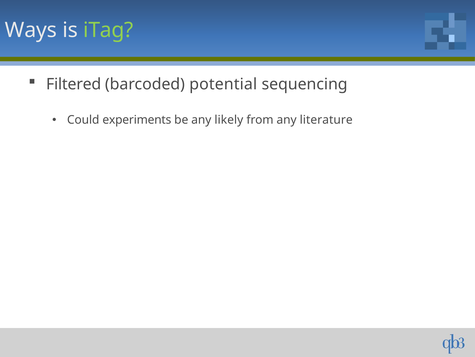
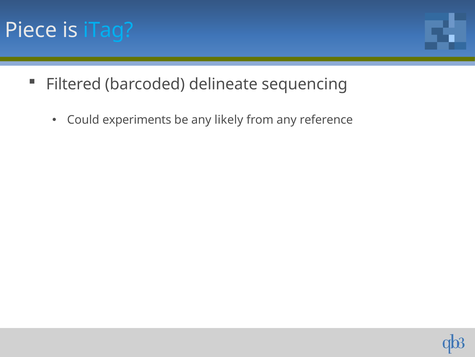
Ways: Ways -> Piece (31, 30)
iTag colour: light green -> light blue (108, 30)
potential: potential -> delineate (223, 84)
literature: literature -> reference (326, 120)
